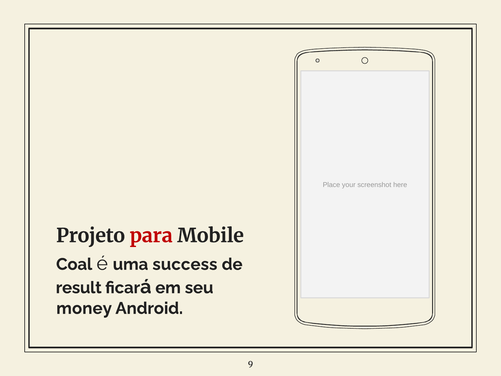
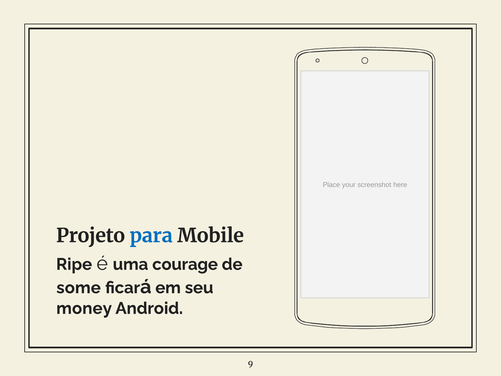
para colour: red -> blue (151, 236)
Coal: Coal -> Ripe (74, 264)
success: success -> courage (185, 264)
result: result -> some (79, 288)
